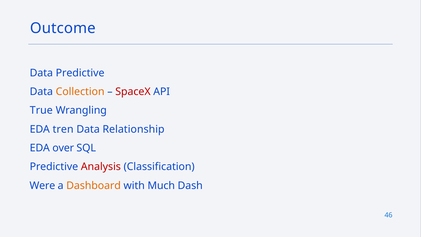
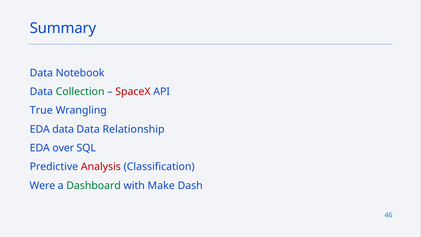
Outcome: Outcome -> Summary (63, 28)
Data Predictive: Predictive -> Notebook (80, 73)
Collection colour: orange -> green (80, 92)
EDA tren: tren -> data (63, 129)
Dashboard colour: orange -> green (94, 185)
Much: Much -> Make (161, 185)
